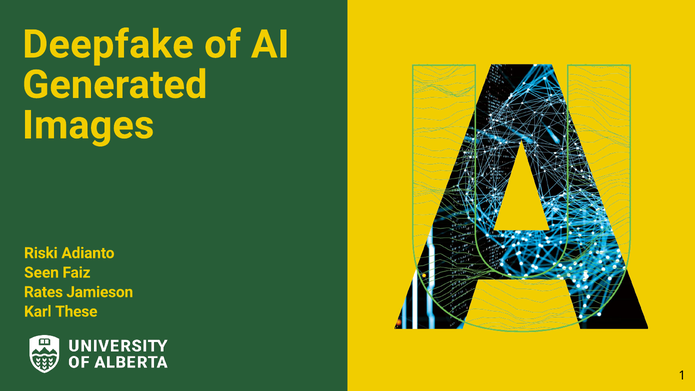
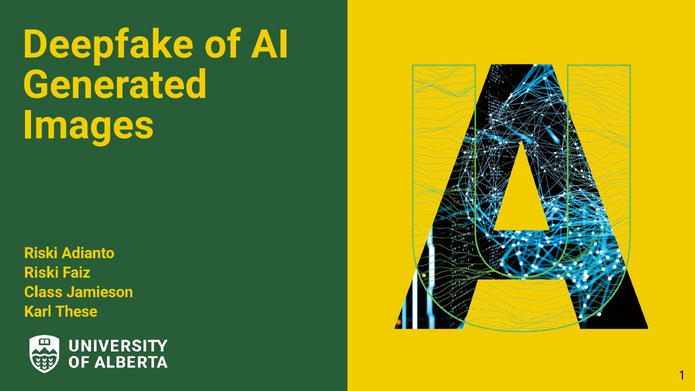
Seen: Seen -> Riski (41, 273)
Rates: Rates -> Class (43, 292)
